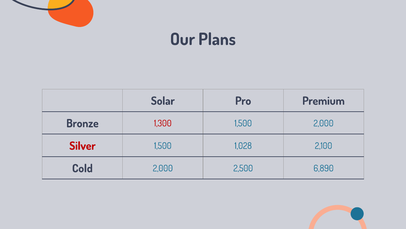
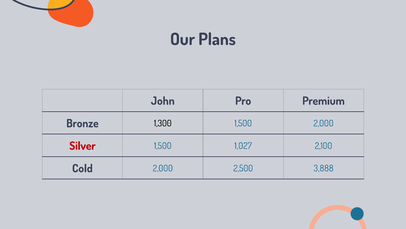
Solar: Solar -> John (163, 101)
1,300 colour: red -> black (163, 123)
1,028: 1,028 -> 1,027 (243, 145)
6,890: 6,890 -> 3,888 (324, 168)
